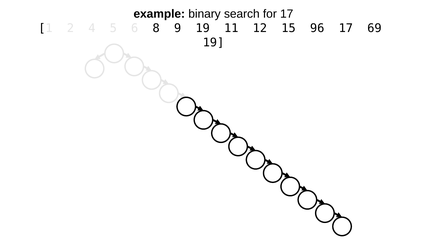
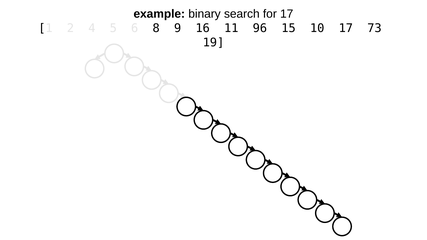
9 19: 19 -> 16 (203, 28)
12: 12 -> 96 (260, 28)
96: 96 -> 10 (317, 28)
69: 69 -> 73 (374, 28)
